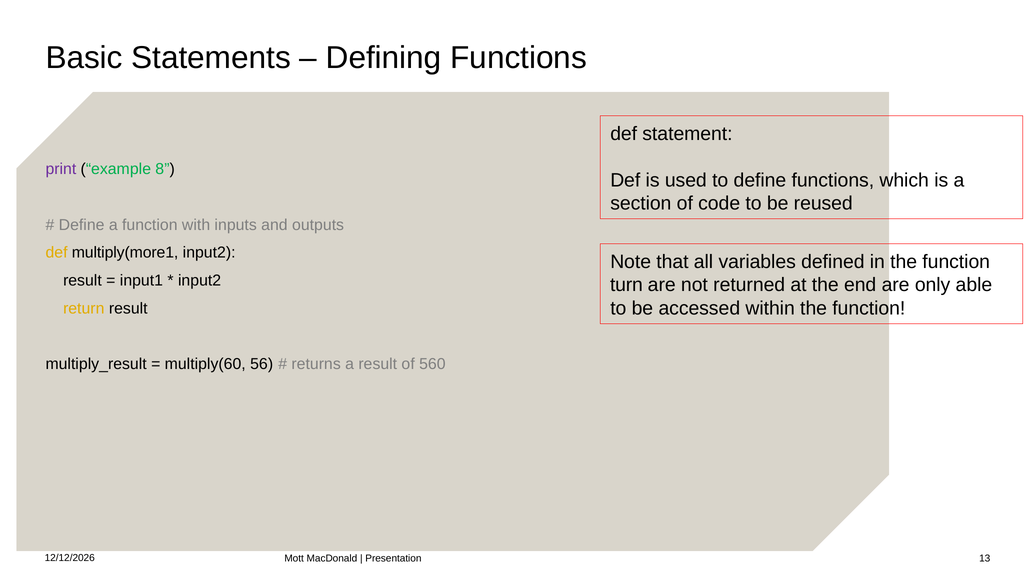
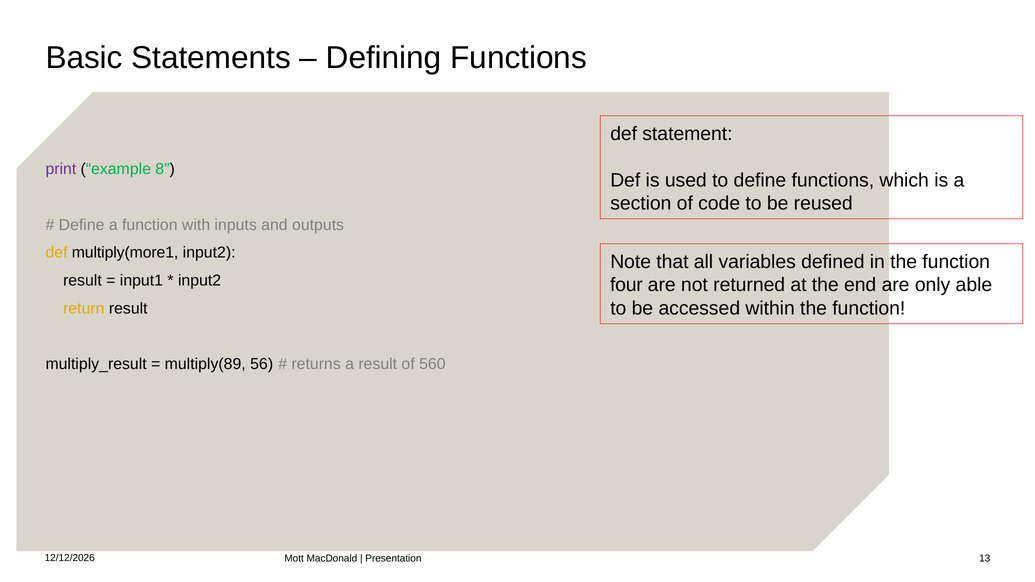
turn: turn -> four (626, 285)
multiply(60: multiply(60 -> multiply(89 (205, 364)
